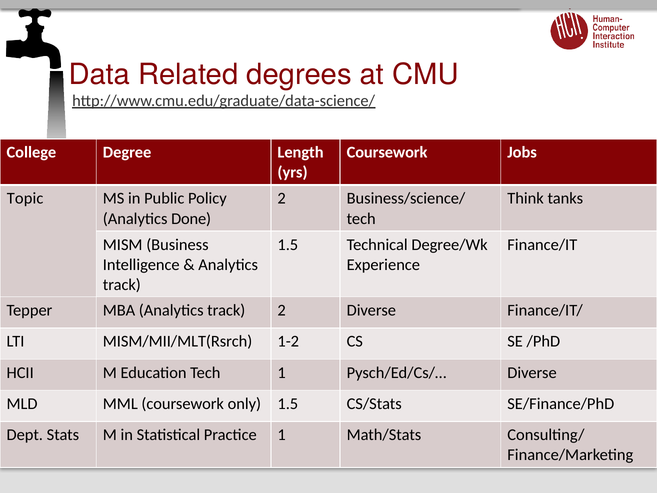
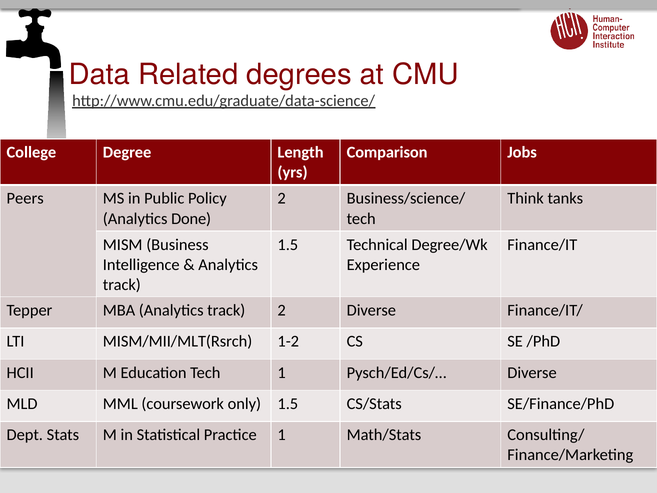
Coursework: Coursework -> Comparison (387, 152)
Topic: Topic -> Peers (25, 198)
